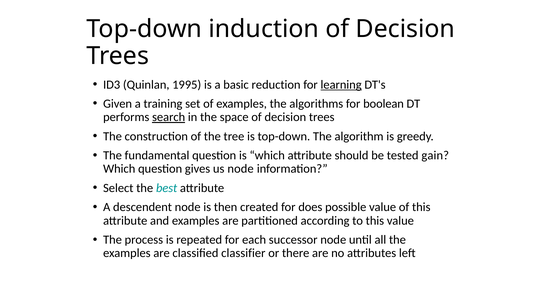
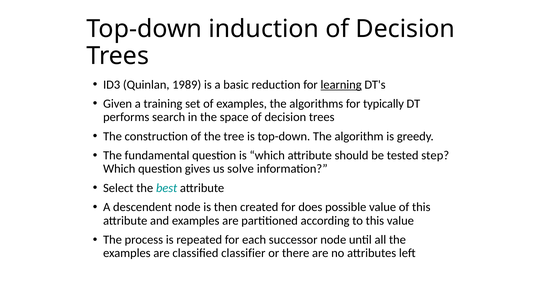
1995: 1995 -> 1989 (187, 85)
boolean: boolean -> typically (384, 104)
search underline: present -> none (169, 117)
gain: gain -> step (435, 155)
us node: node -> solve (241, 169)
